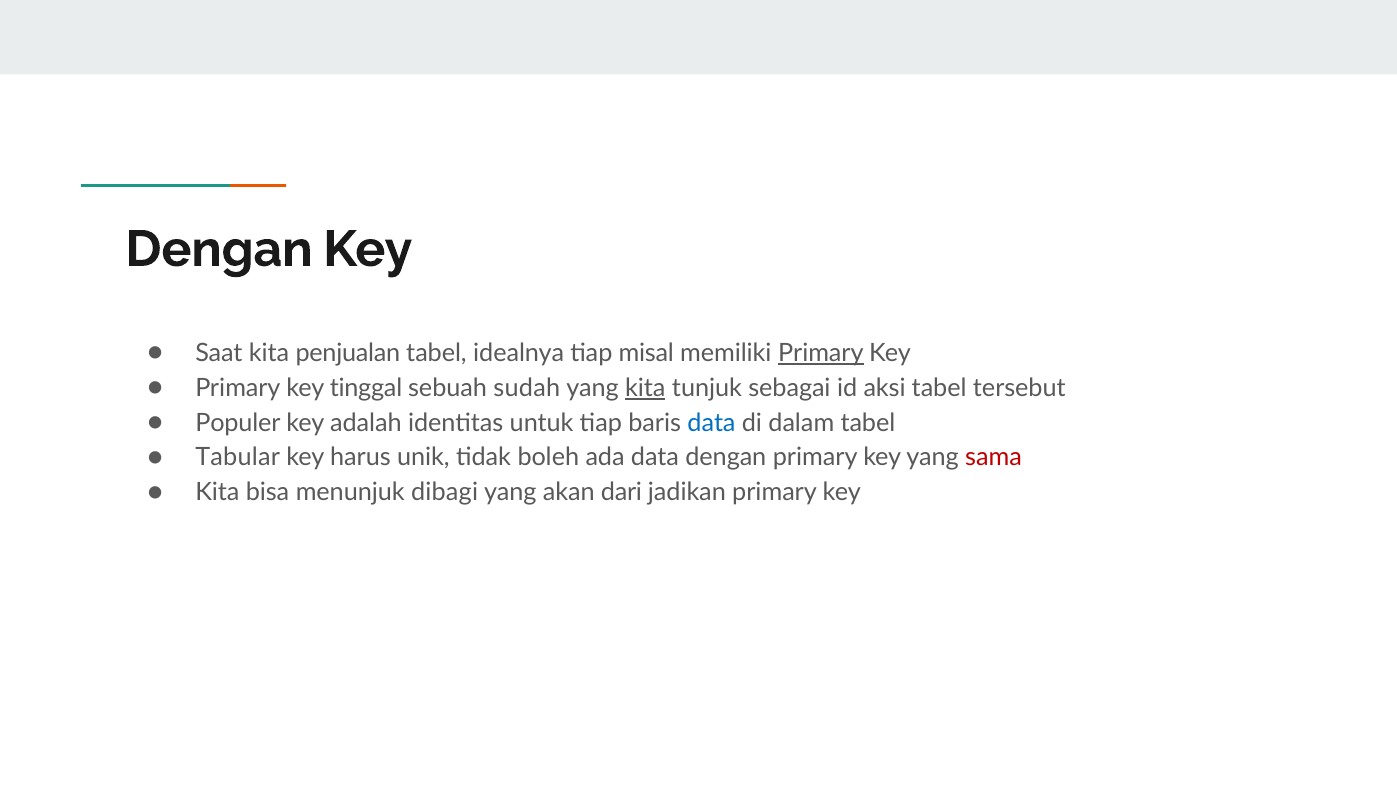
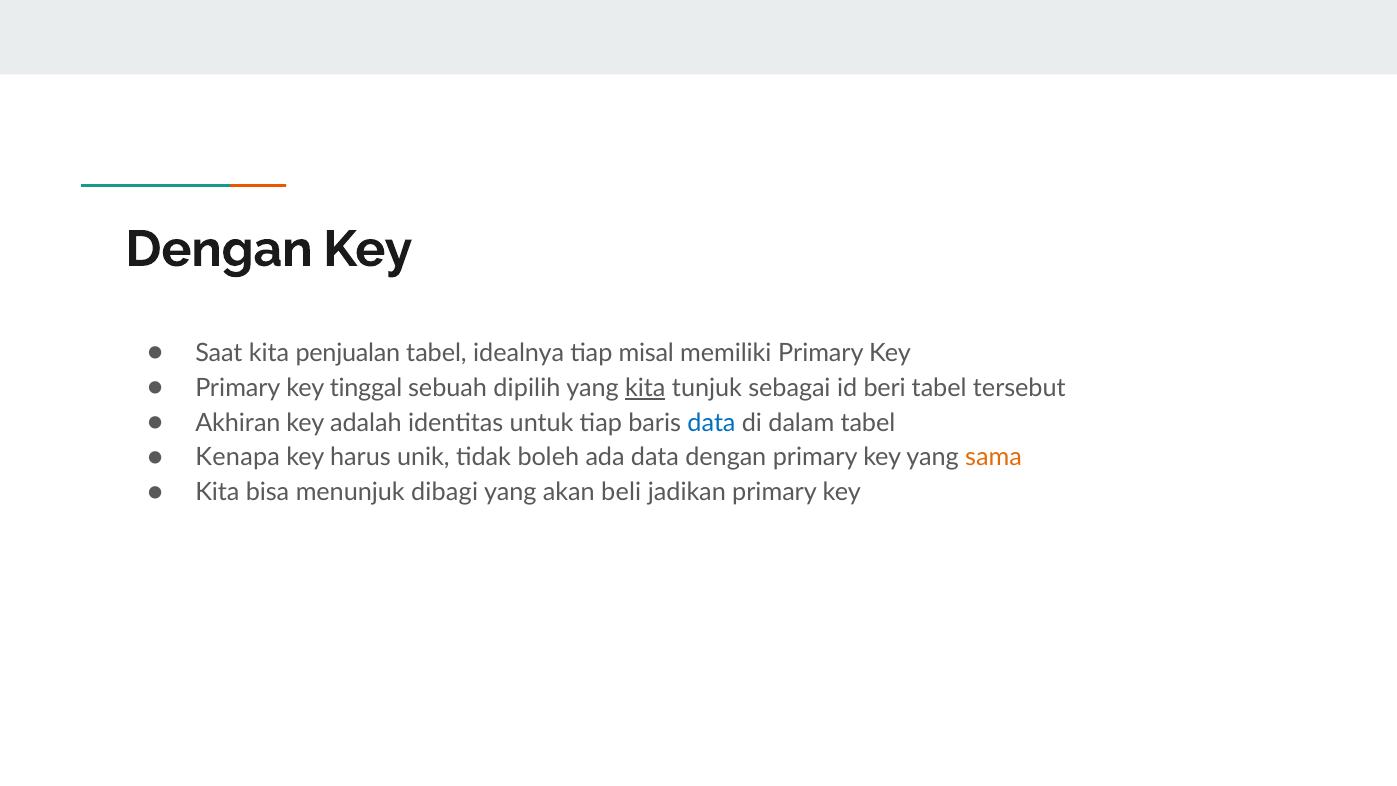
Primary underline: present -> none (821, 353)
sudah: sudah -> dipilih (527, 388)
aksi: aksi -> beri (885, 388)
Populer: Populer -> Akhiran (238, 423)
Tabular: Tabular -> Kenapa (238, 457)
sama colour: red -> orange (993, 457)
dari: dari -> beli (621, 492)
